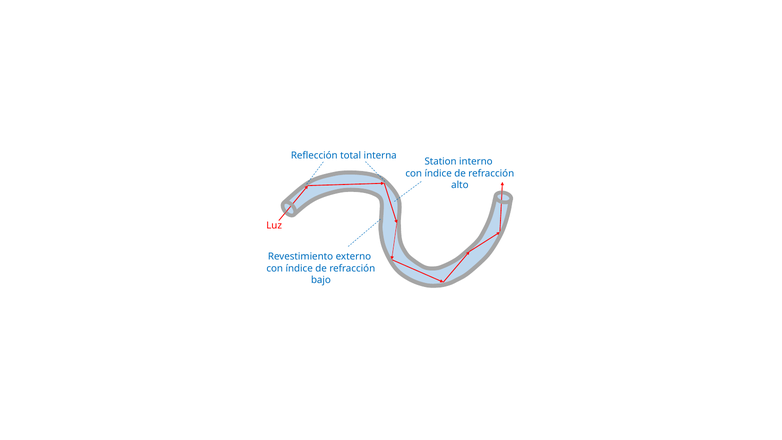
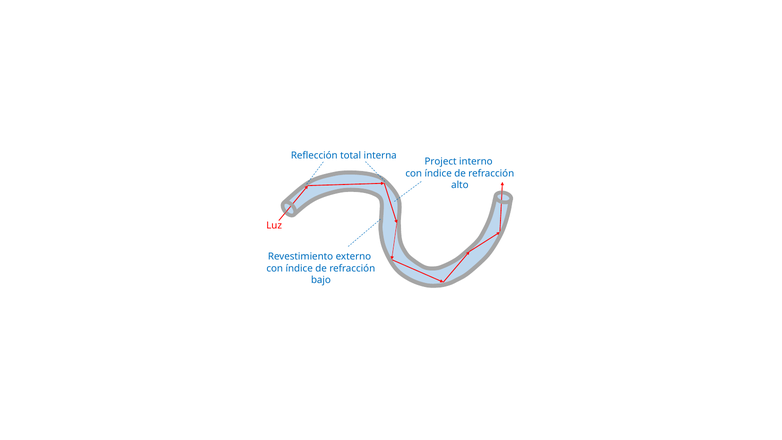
Station: Station -> Project (441, 162)
